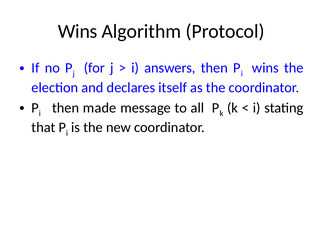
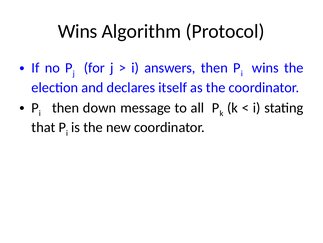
made: made -> down (100, 107)
